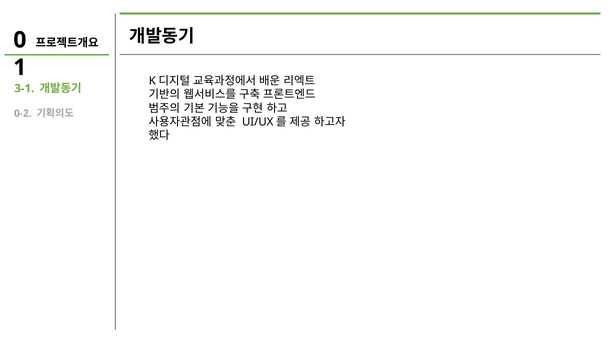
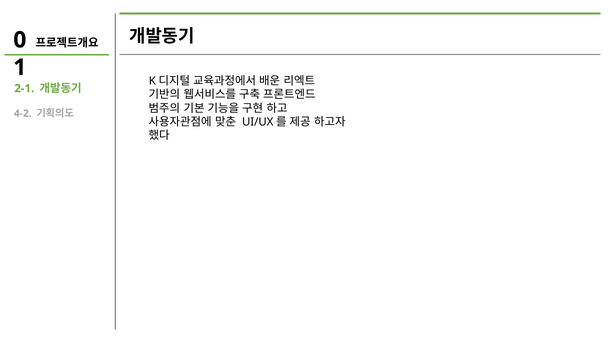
3-1: 3-1 -> 2-1 (24, 88)
0-2: 0-2 -> 4-2 (23, 113)
